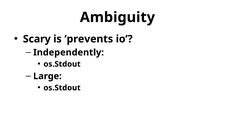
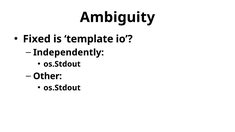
Scary: Scary -> Fixed (37, 39)
prevents: prevents -> template (89, 39)
Large: Large -> Other (47, 76)
